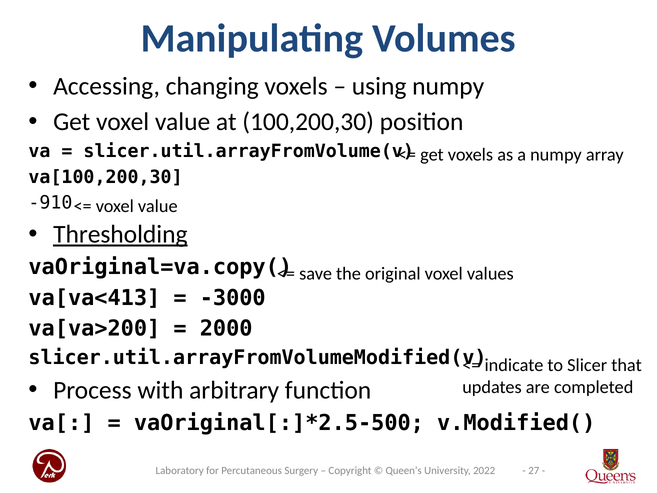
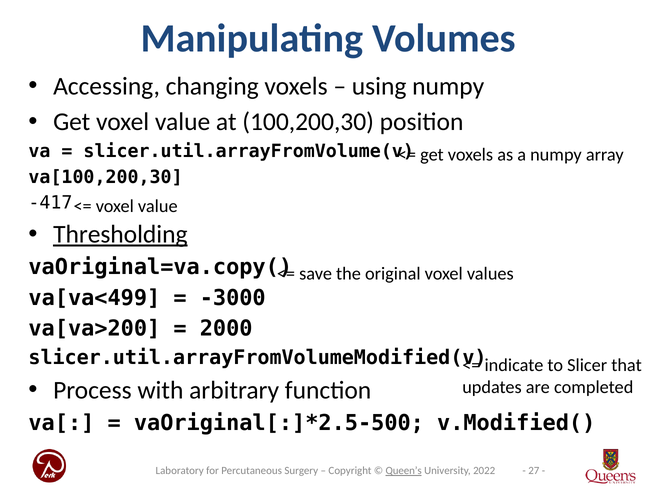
-910: -910 -> -417 (50, 202)
va[va<413: va[va<413 -> va[va<499 (94, 298)
Queen’s underline: none -> present (404, 471)
